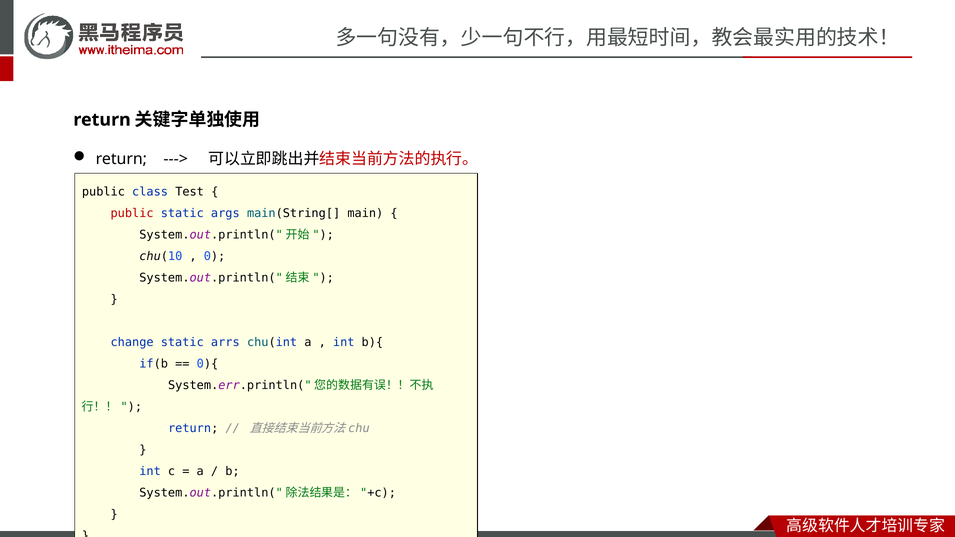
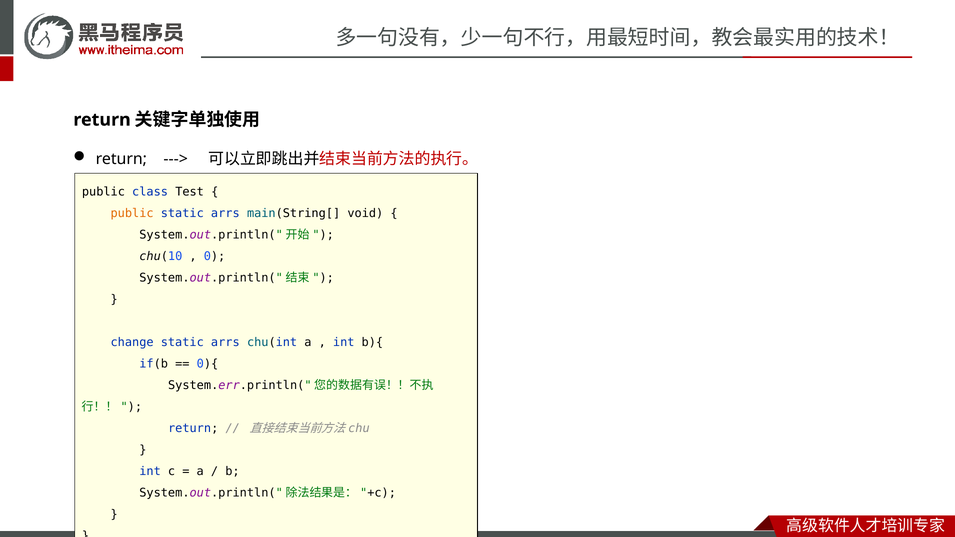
public colour: red -> orange (132, 214)
args: args -> arrs (225, 214)
main: main -> void (365, 214)
